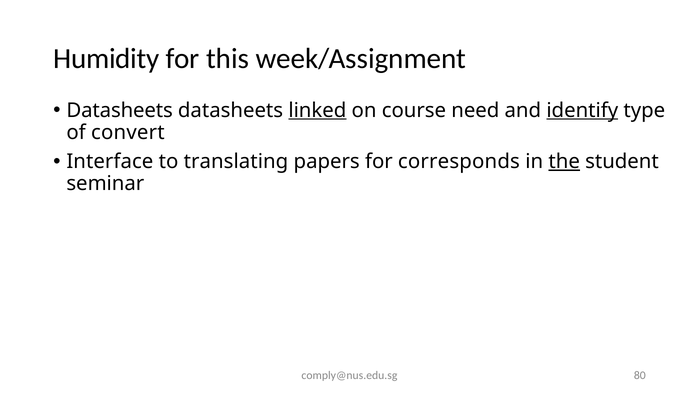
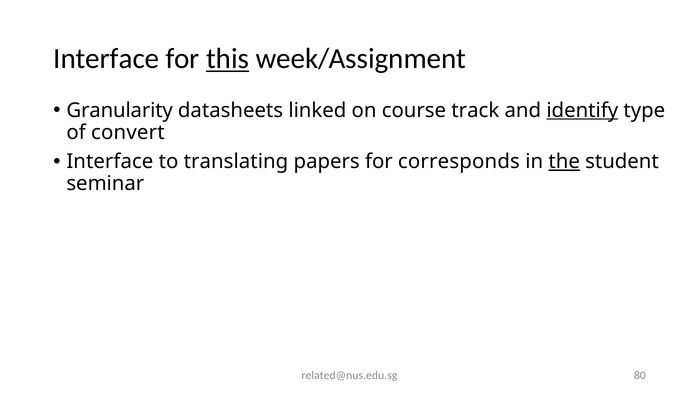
Humidity: Humidity -> Interface (106, 59)
this underline: none -> present (228, 59)
Datasheets: Datasheets -> Granularity (120, 110)
linked underline: present -> none (317, 110)
need: need -> track (475, 110)
comply@nus.edu.sg: comply@nus.edu.sg -> related@nus.edu.sg (349, 376)
